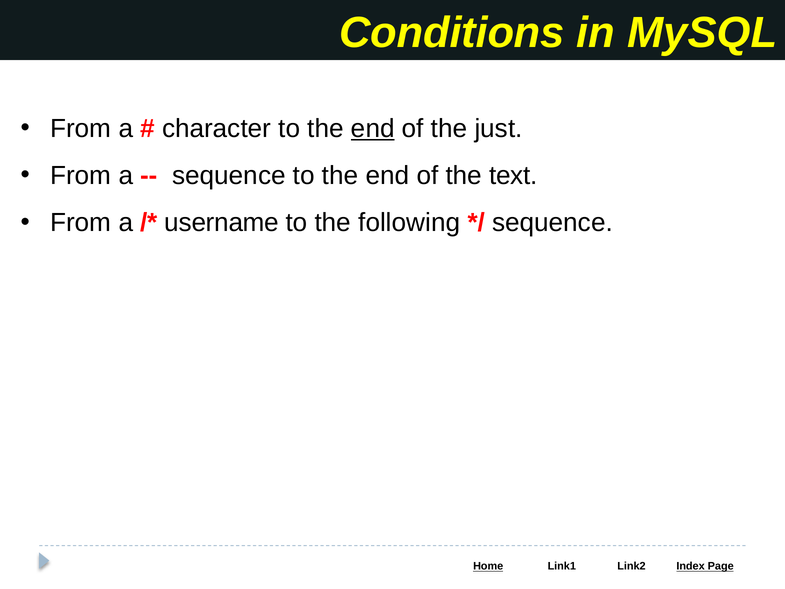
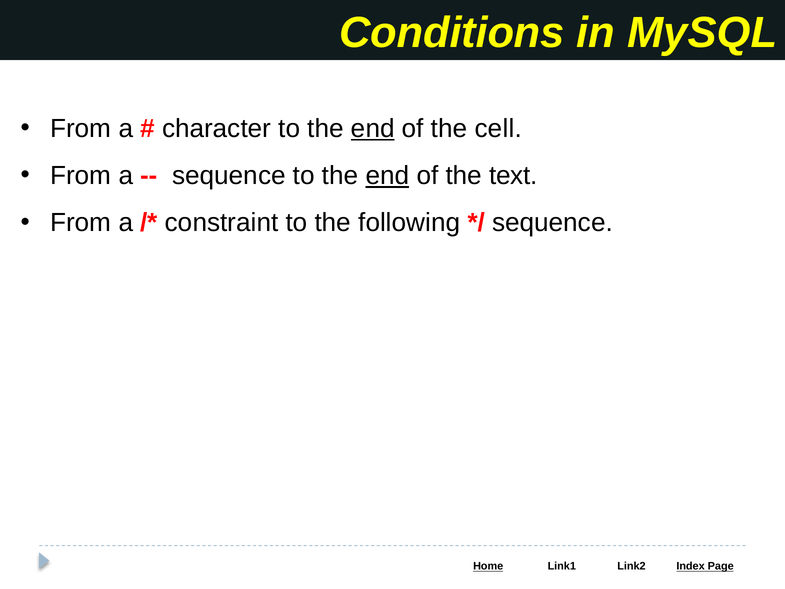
just: just -> cell (498, 129)
end underline: none -> present (387, 176)
username: username -> constraint (222, 223)
